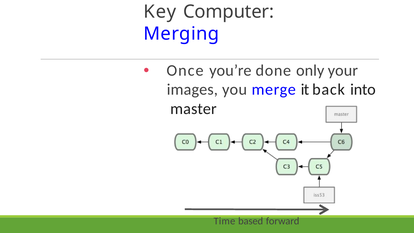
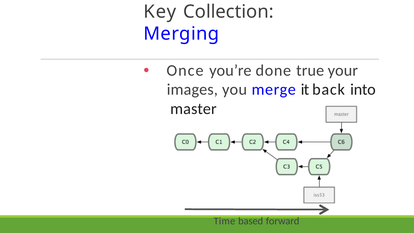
Computer: Computer -> Collection (228, 12)
only: only -> true (310, 71)
